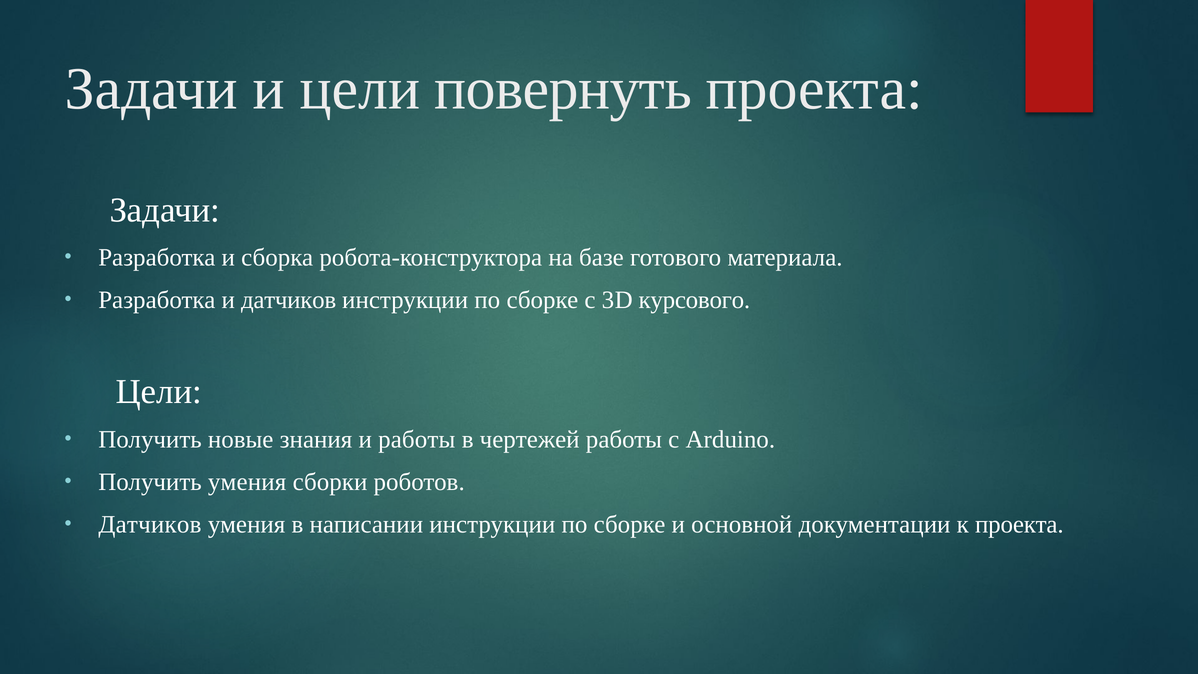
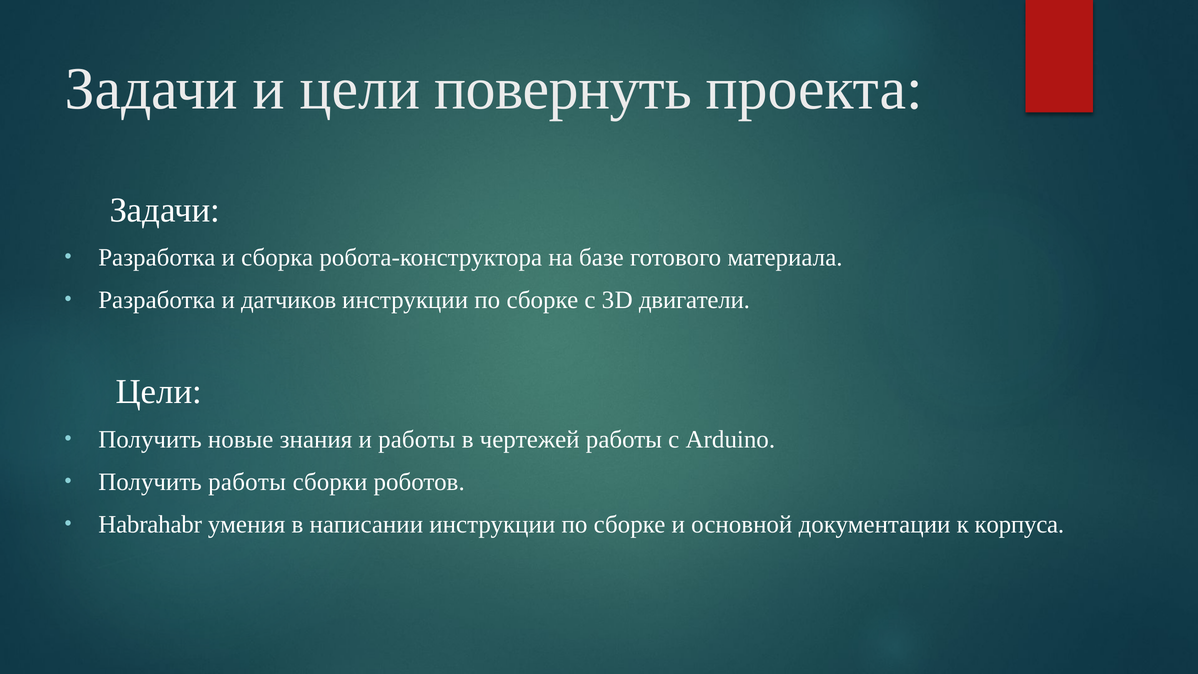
курсового: курсового -> двигатели (694, 300)
Получить умения: умения -> работы (247, 482)
Датчиков: Датчиков -> Habrahabr (150, 524)
к проекта: проекта -> корпуса (1019, 524)
